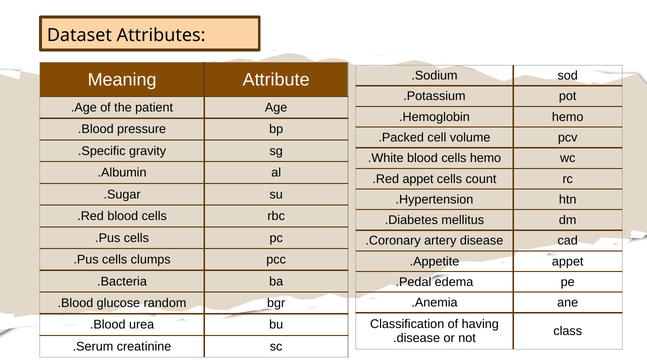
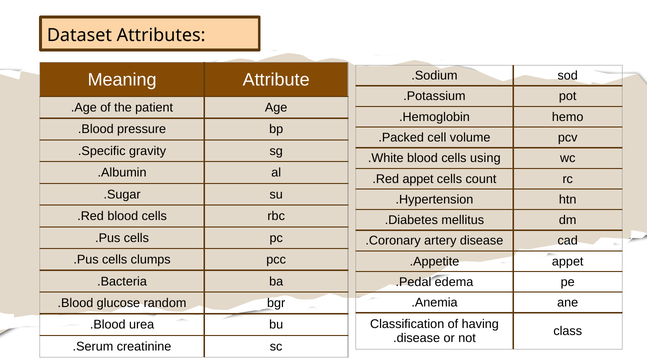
cells hemo: hemo -> using (485, 158)
